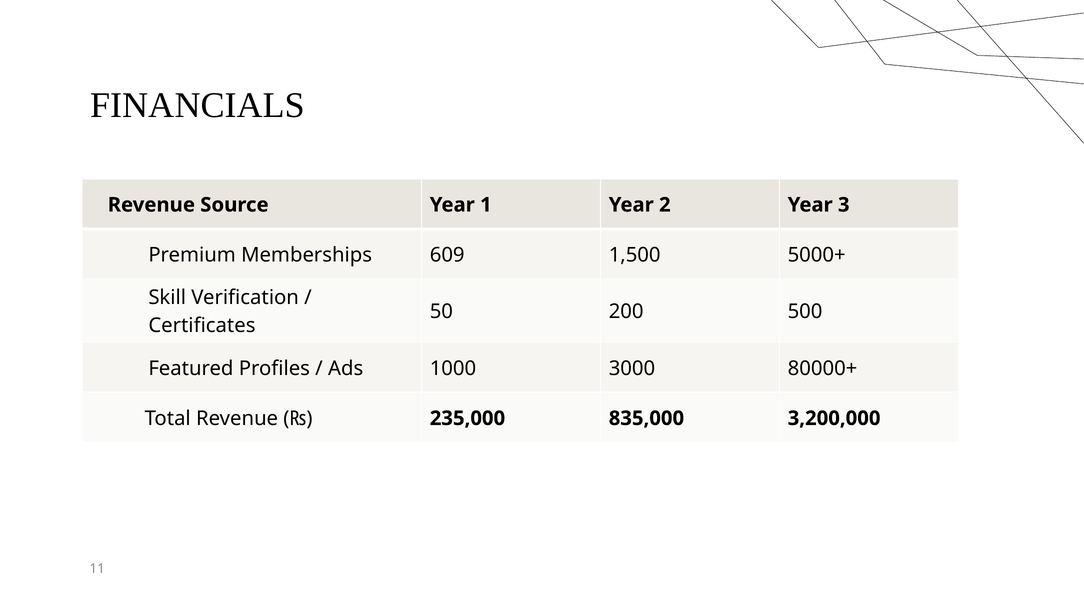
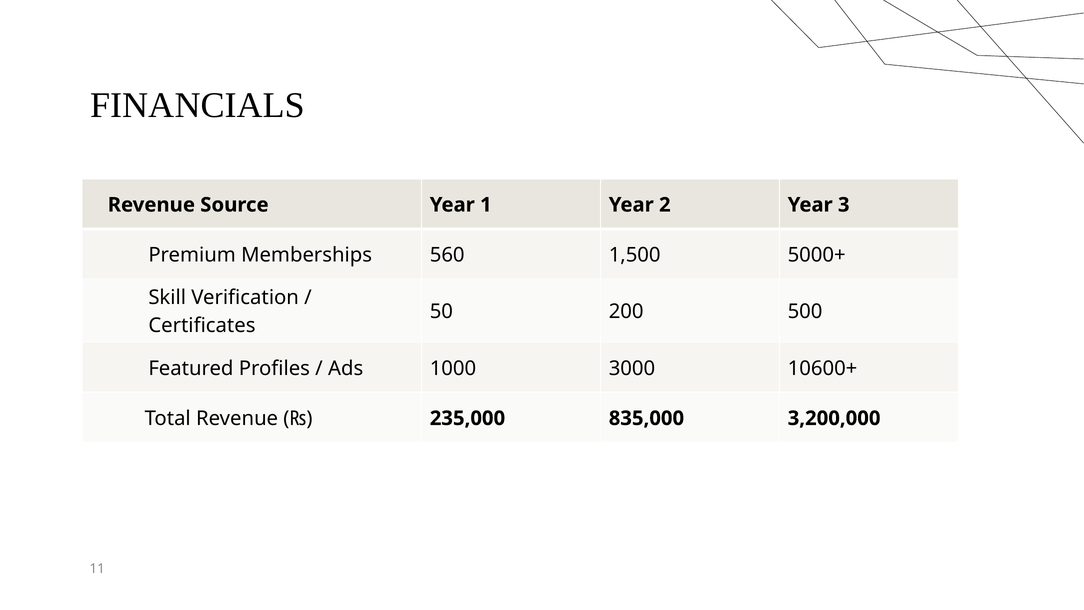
609: 609 -> 560 (447, 255)
80000+: 80000+ -> 10600+ (823, 368)
